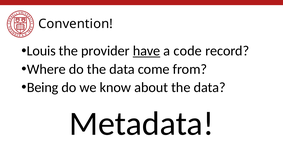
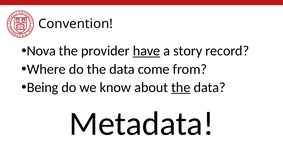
Louis: Louis -> Nova (41, 51)
code: code -> story (188, 51)
the underline: none -> present (181, 87)
